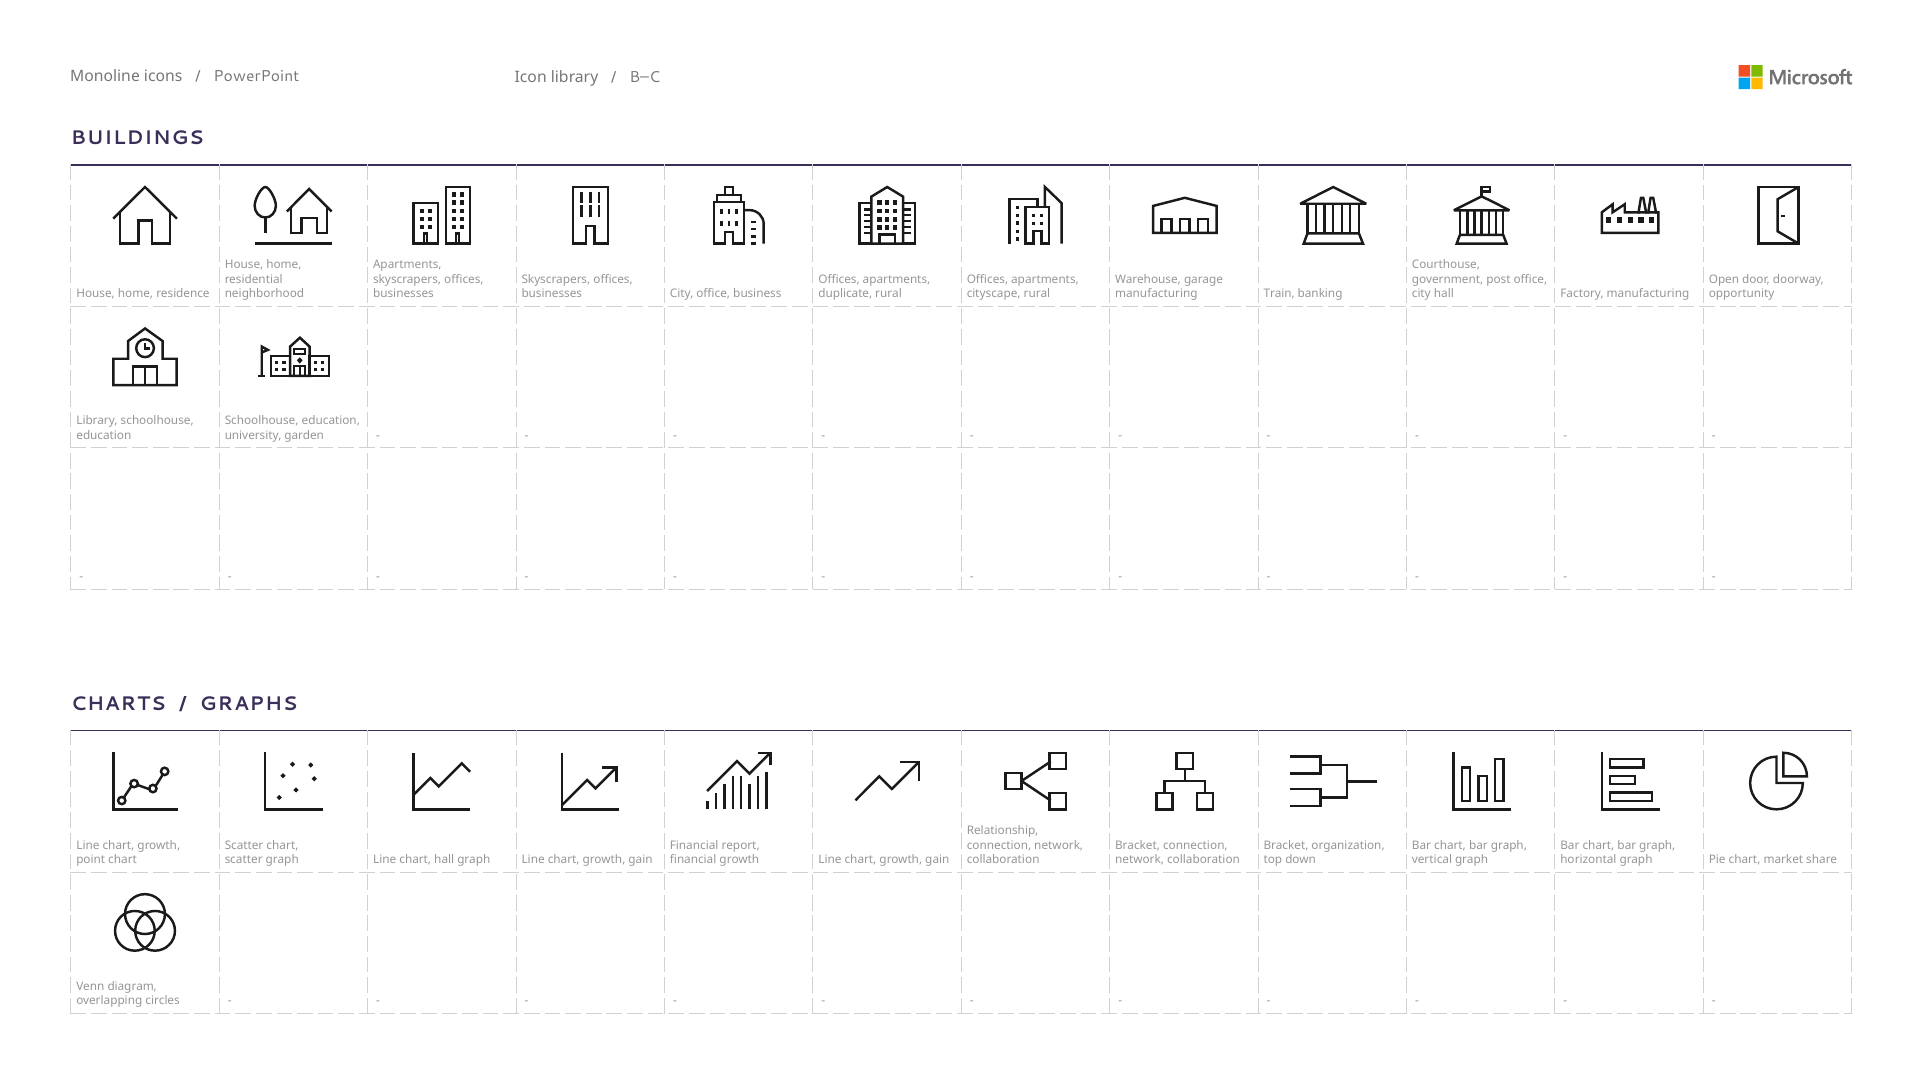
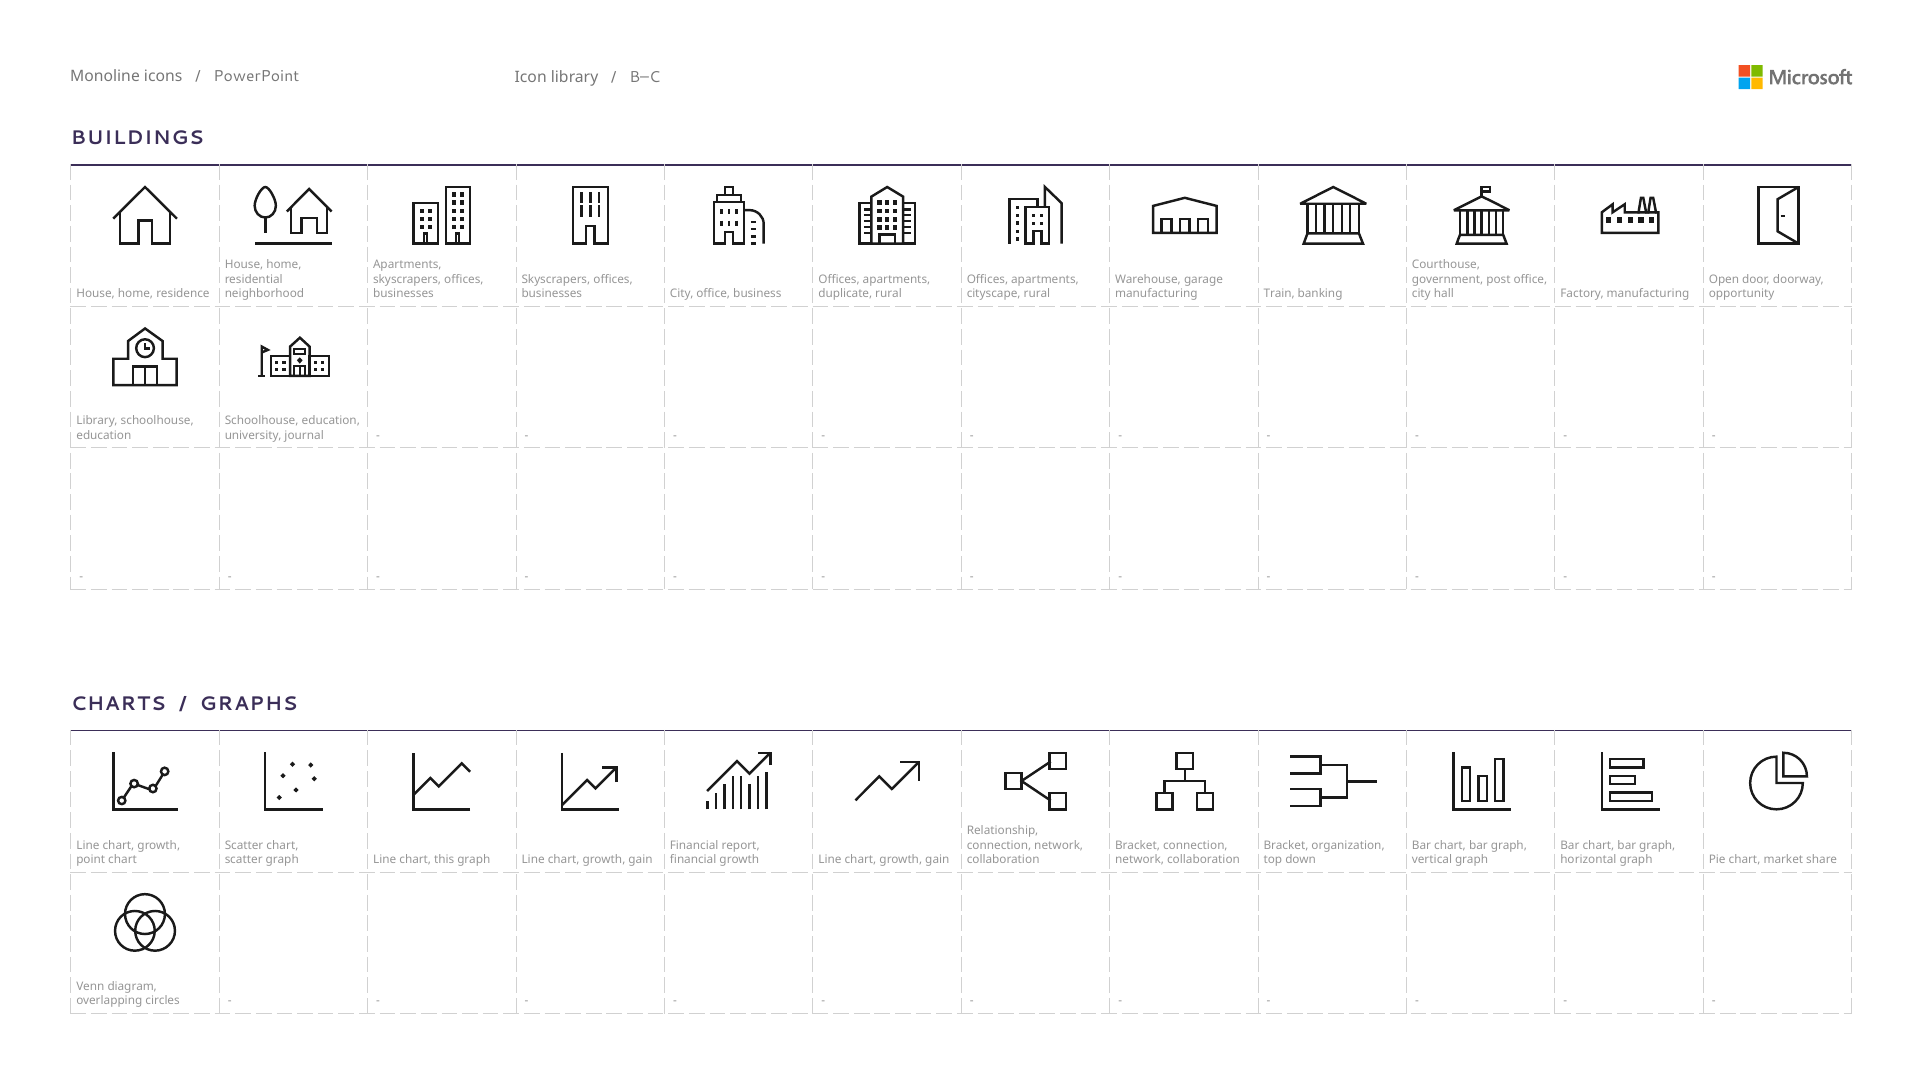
garden: garden -> journal (304, 435)
chart hall: hall -> this (444, 859)
